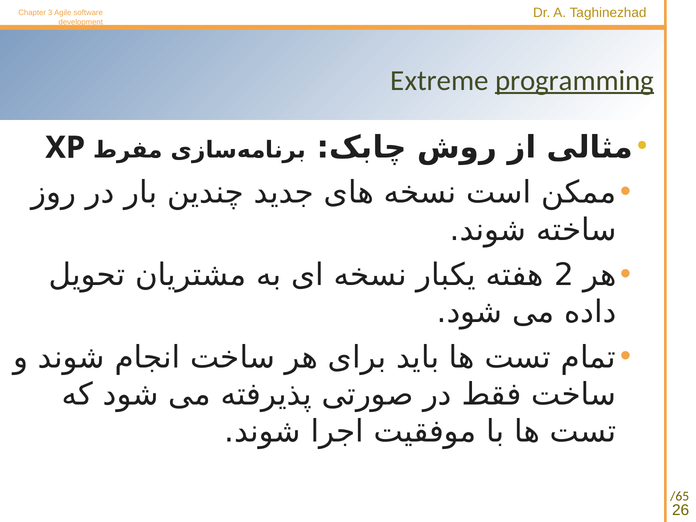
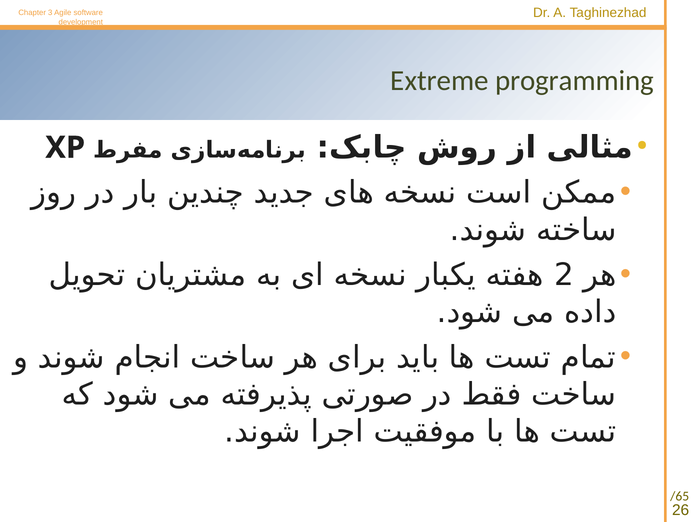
programming underline: present -> none (575, 81)
